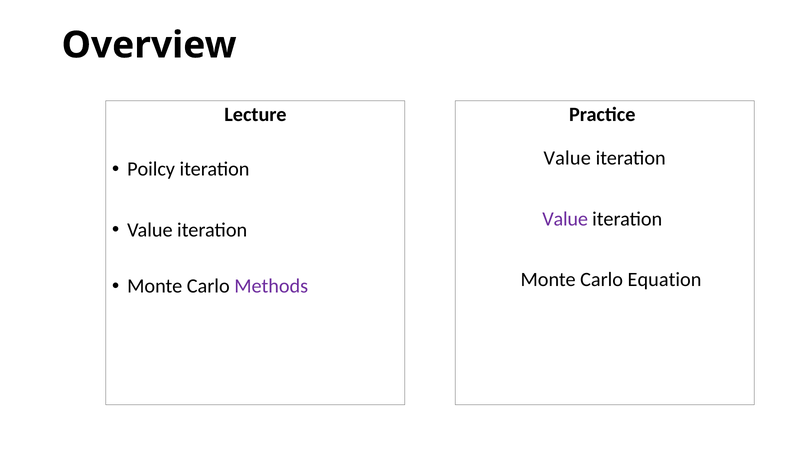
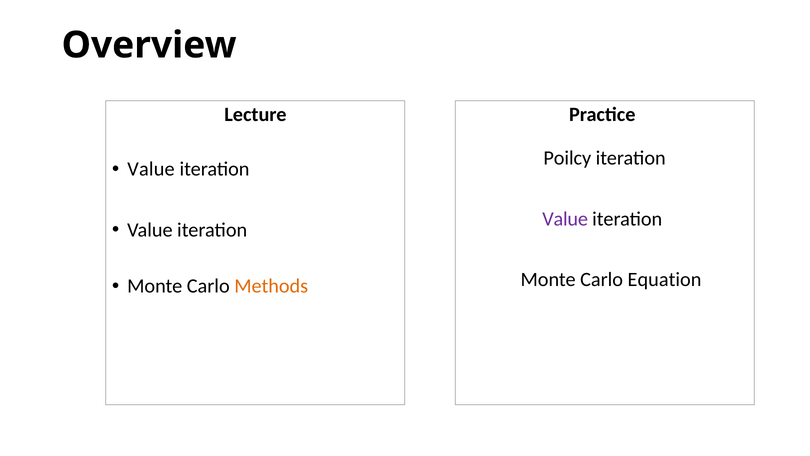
Value: Value -> Poilcy (567, 158)
Poilcy: Poilcy -> Value (151, 169)
Methods colour: purple -> orange (271, 286)
